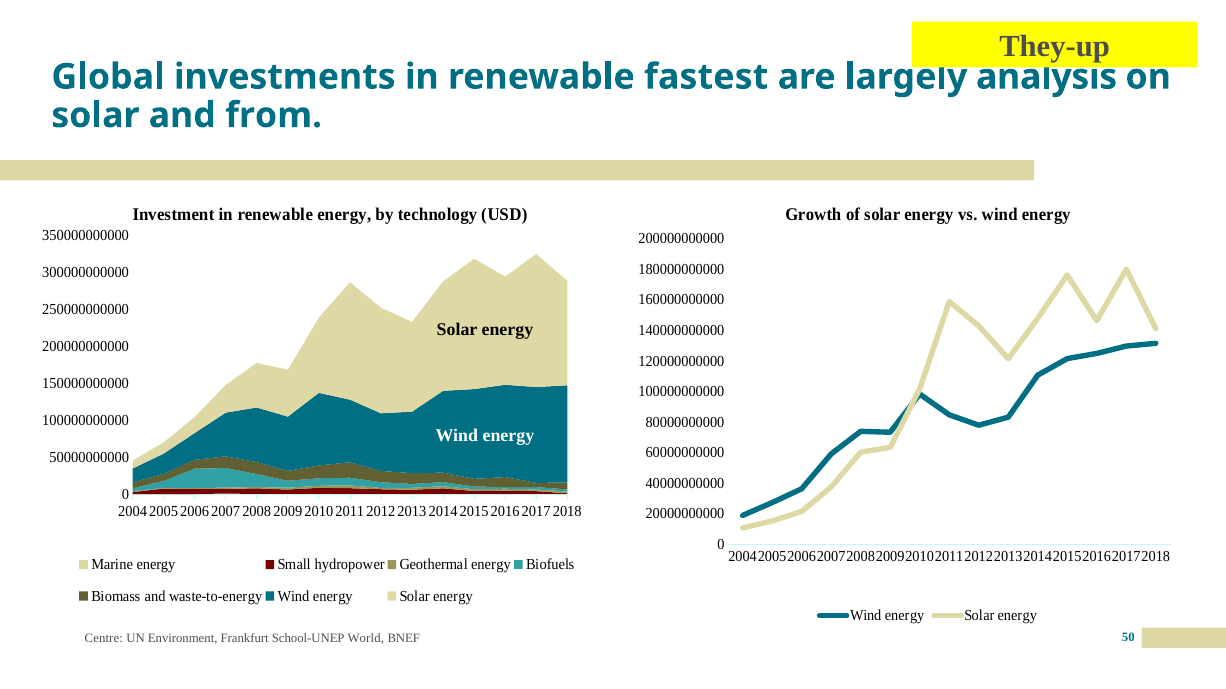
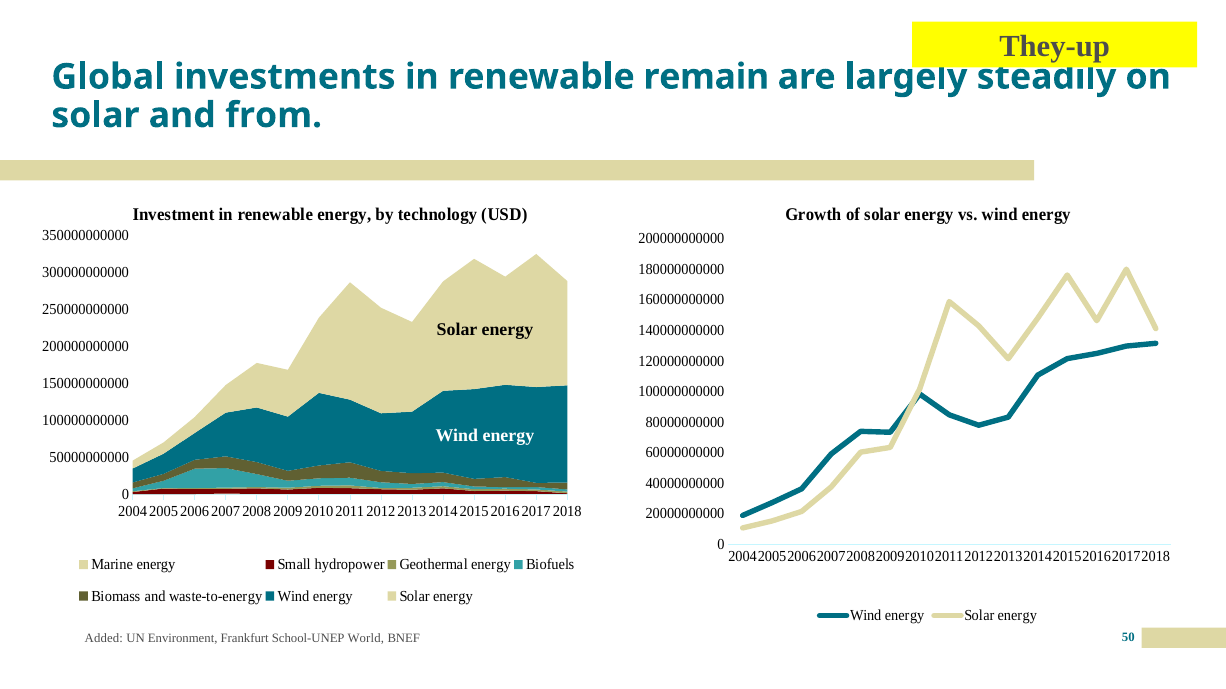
fastest: fastest -> remain (706, 77)
analysis: analysis -> steadily (1046, 77)
Centre: Centre -> Added (104, 639)
